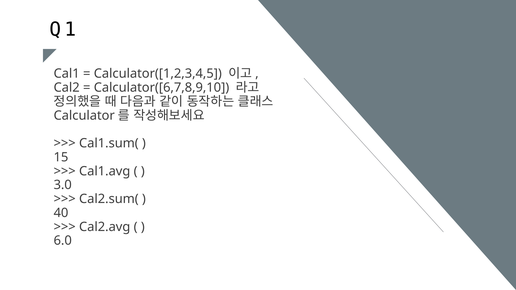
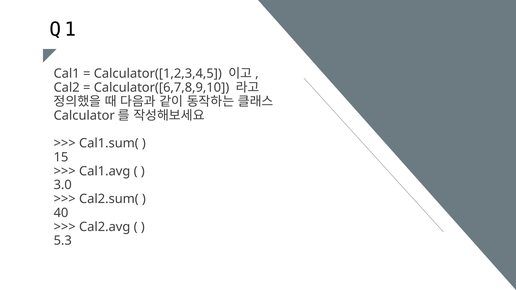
6.0: 6.0 -> 5.3 (63, 241)
